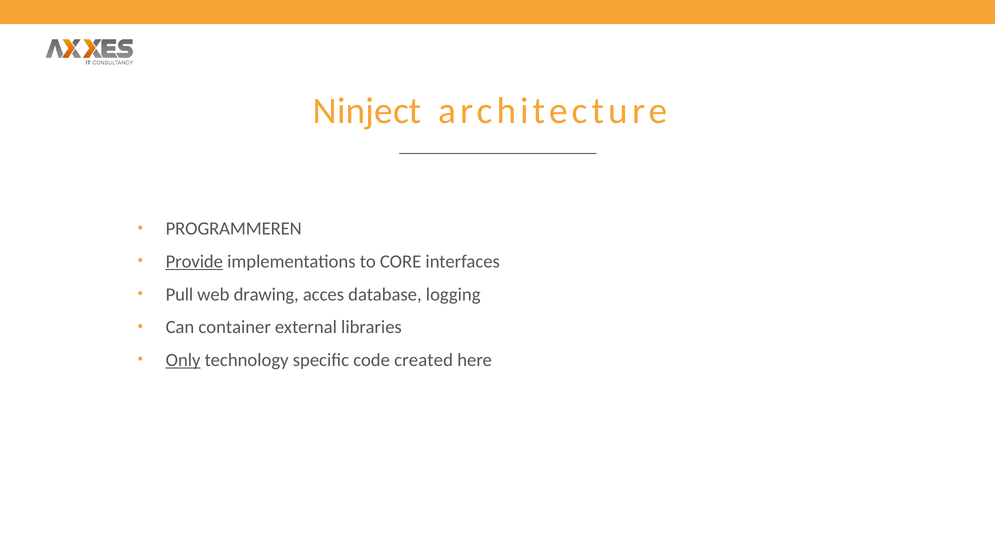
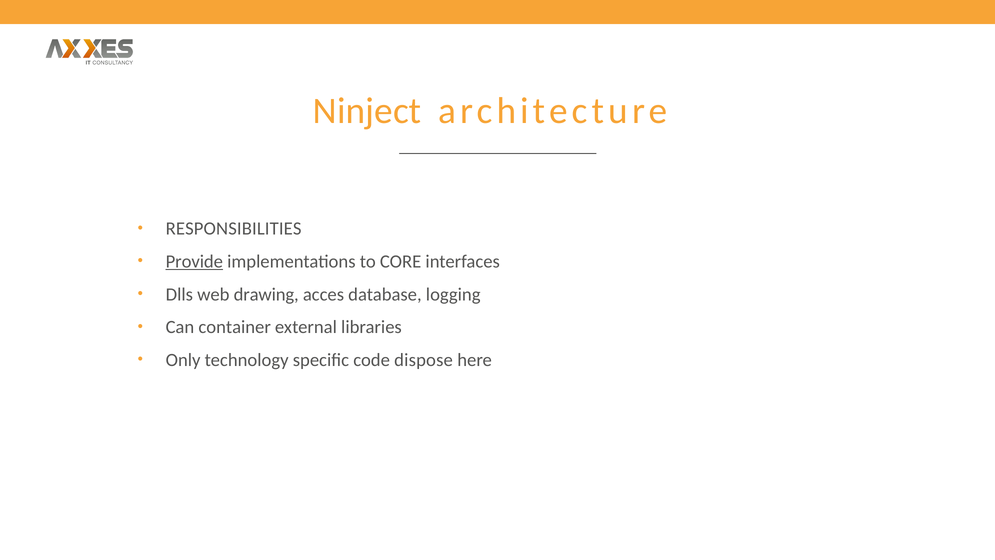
PROGRAMMEREN: PROGRAMMEREN -> RESPONSIBILITIES (234, 229)
Pull: Pull -> Dlls (179, 294)
Only underline: present -> none (183, 360)
created: created -> dispose (424, 360)
